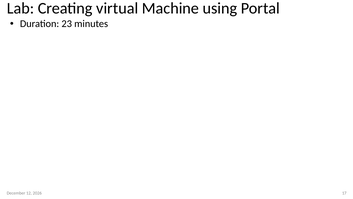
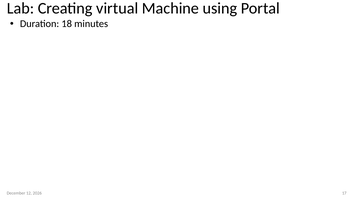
23: 23 -> 18 (67, 24)
